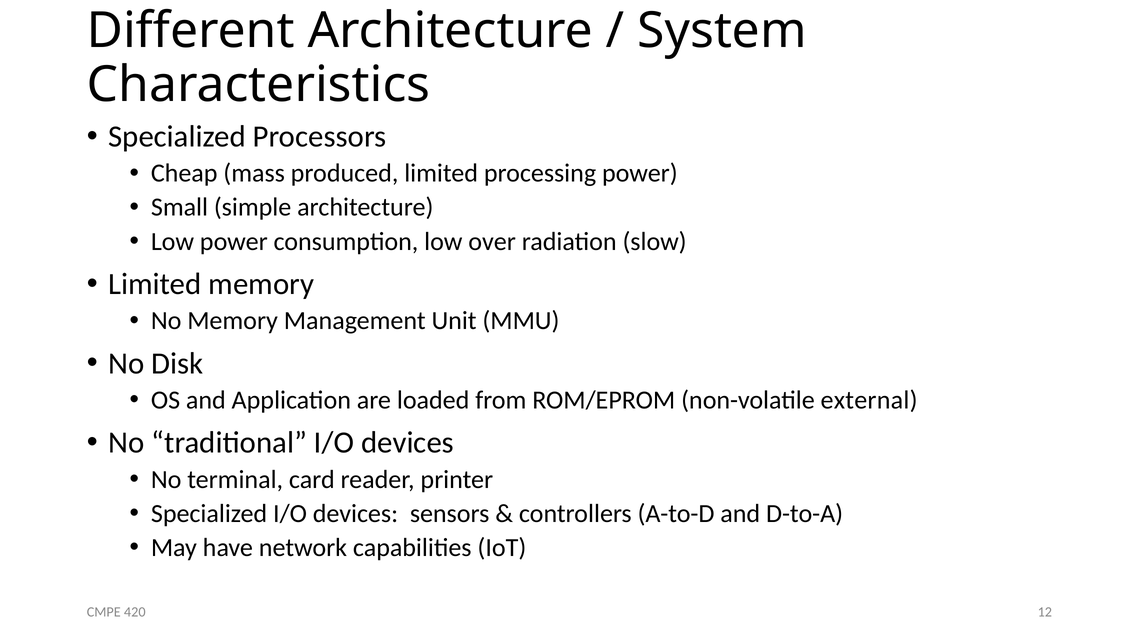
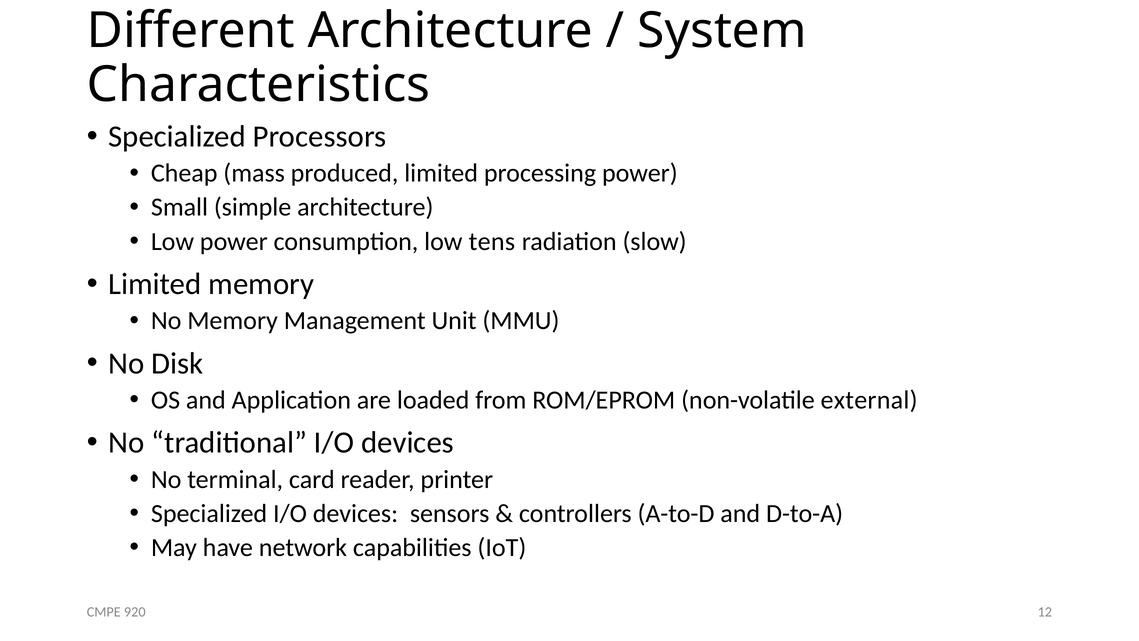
over: over -> tens (492, 241)
420: 420 -> 920 (135, 612)
